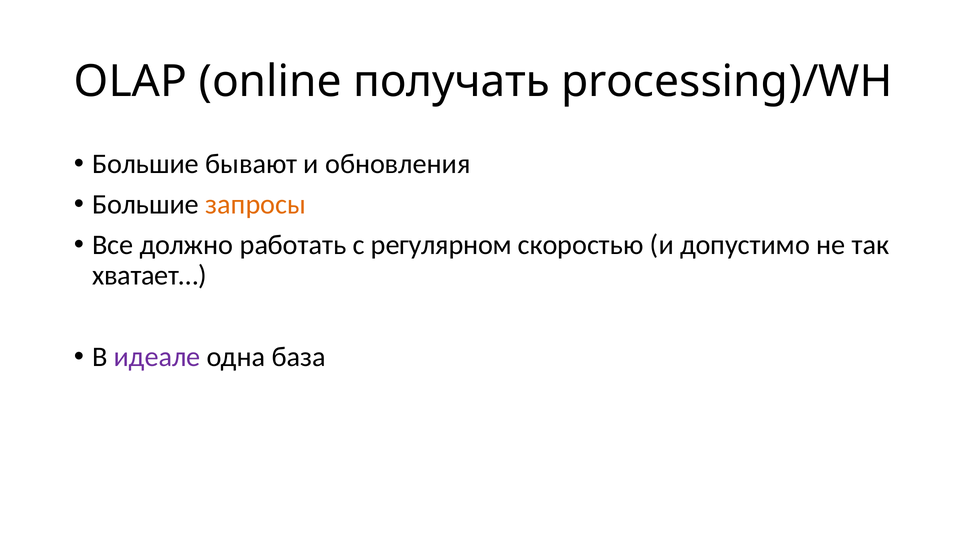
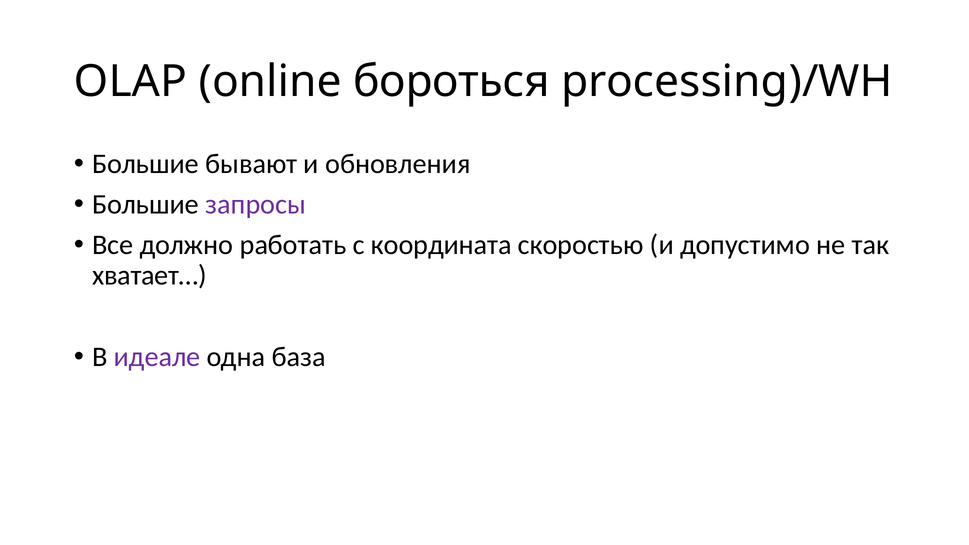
получать: получать -> бороться (452, 81)
запросы colour: orange -> purple (256, 204)
регулярном: регулярном -> координата (441, 245)
